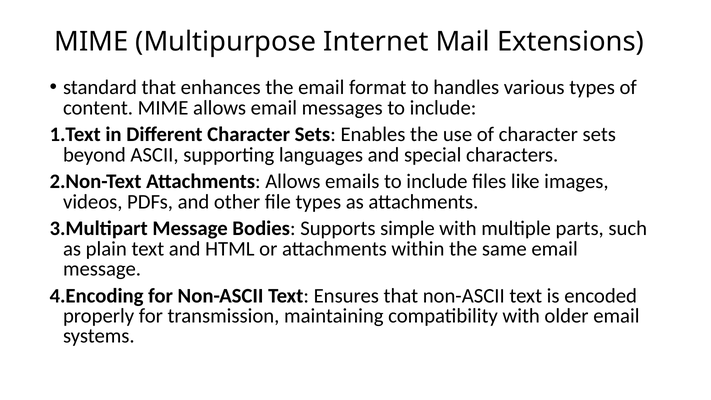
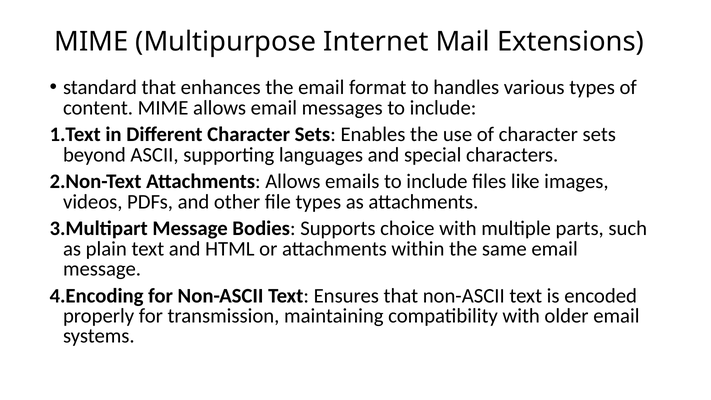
simple: simple -> choice (407, 229)
